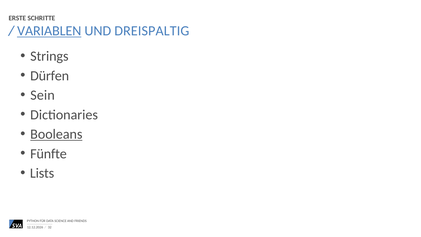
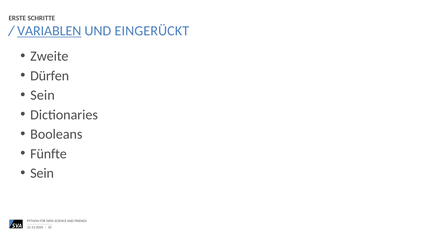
DREISPALTIG: DREISPALTIG -> EINGERÜCKT (152, 31)
Strings: Strings -> Zweite (49, 56)
Booleans underline: present -> none (56, 134)
Lists: Lists -> Sein (42, 173)
